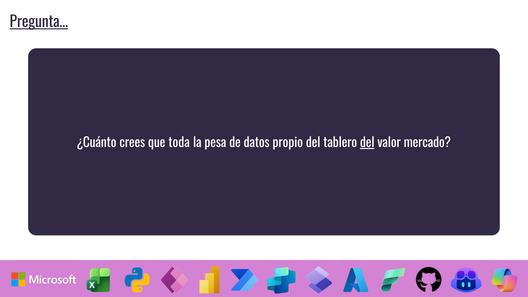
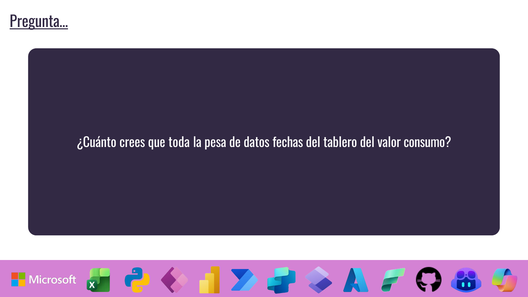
propio: propio -> fechas (288, 143)
del underline: present -> none (367, 143)
mercado: mercado -> consumo (427, 143)
